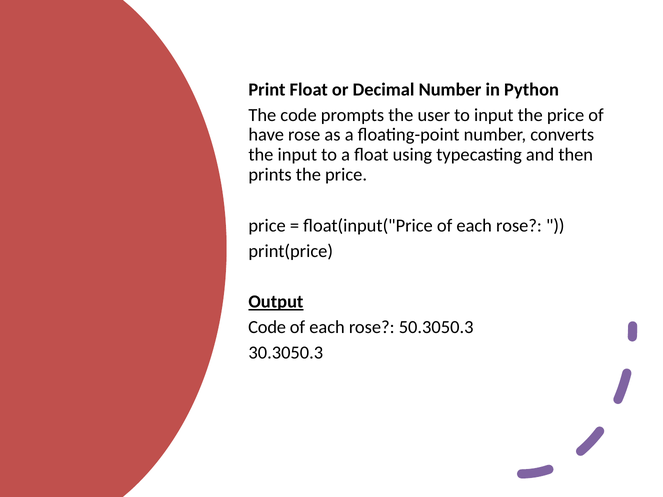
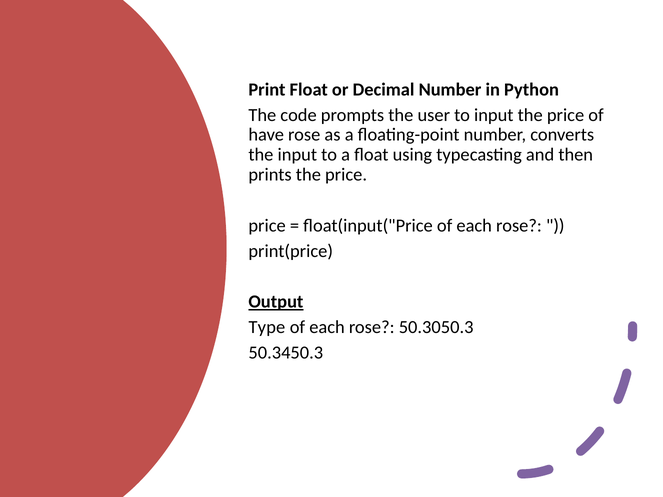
Code: Code -> Type (267, 327)
30.3050.3: 30.3050.3 -> 50.3450.3 (286, 353)
